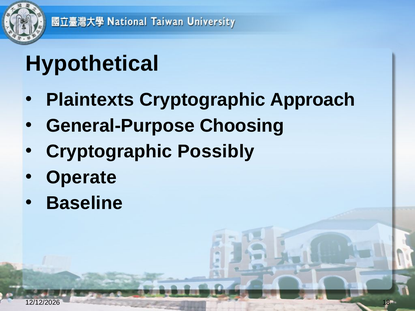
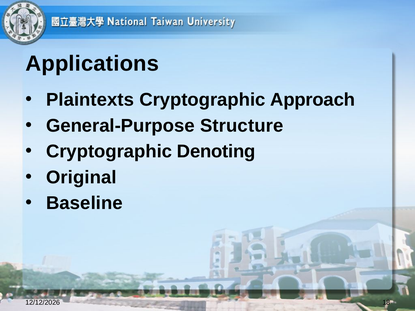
Hypothetical: Hypothetical -> Applications (92, 64)
Choosing: Choosing -> Structure (242, 126)
Possibly: Possibly -> Denoting (216, 152)
Operate: Operate -> Original (81, 177)
